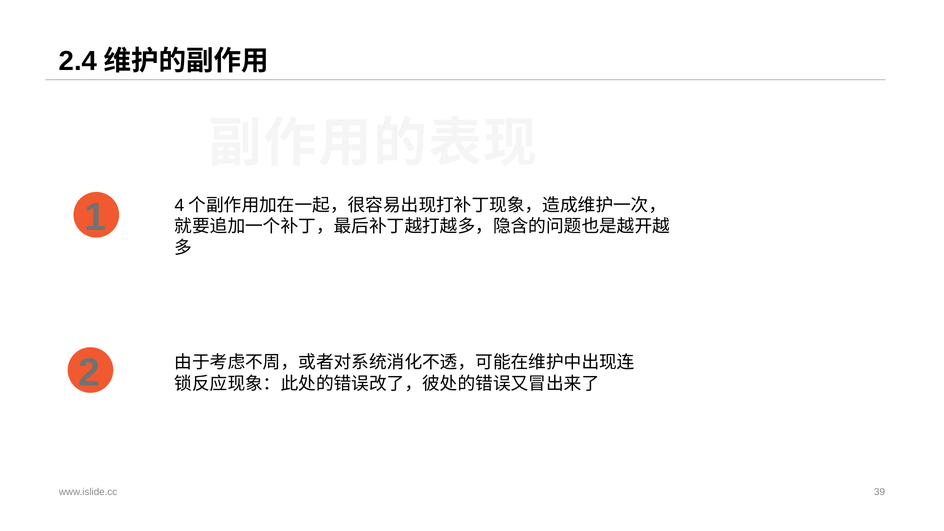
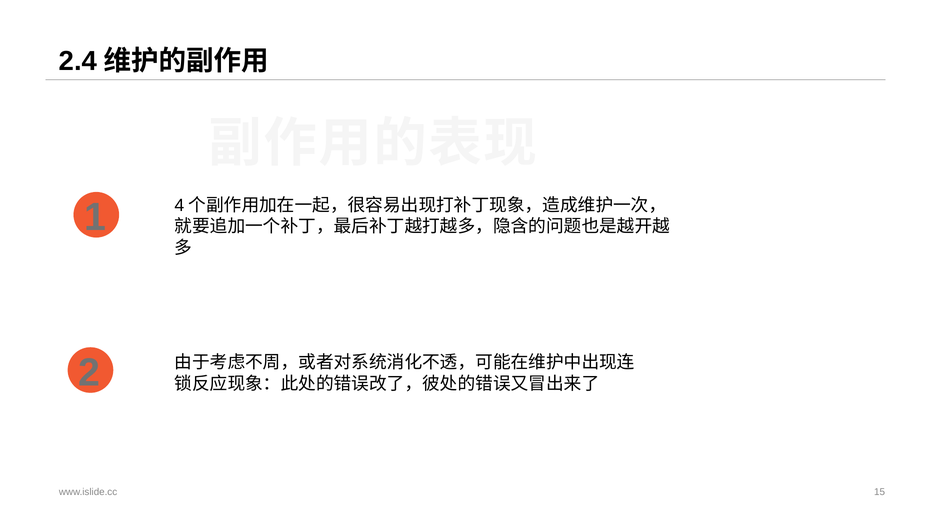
39: 39 -> 15 (880, 492)
